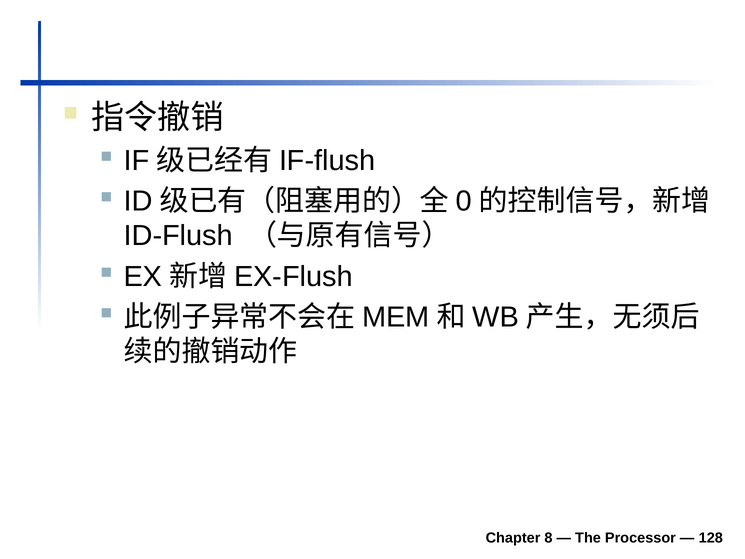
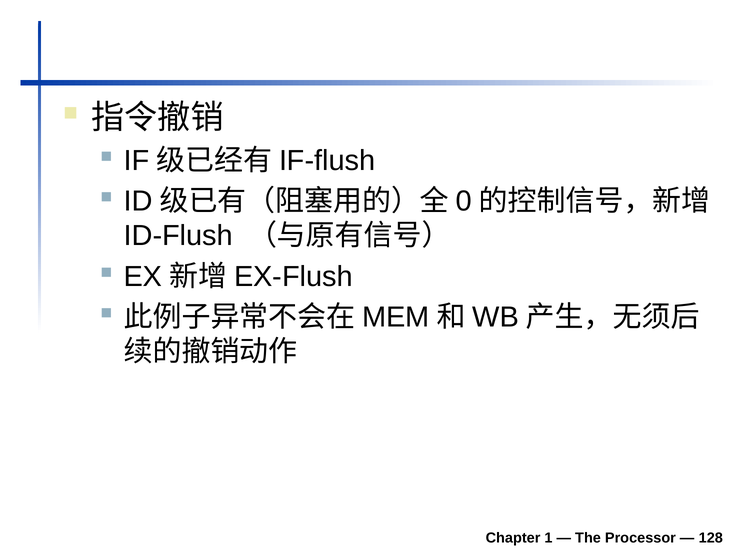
8: 8 -> 1 (548, 538)
